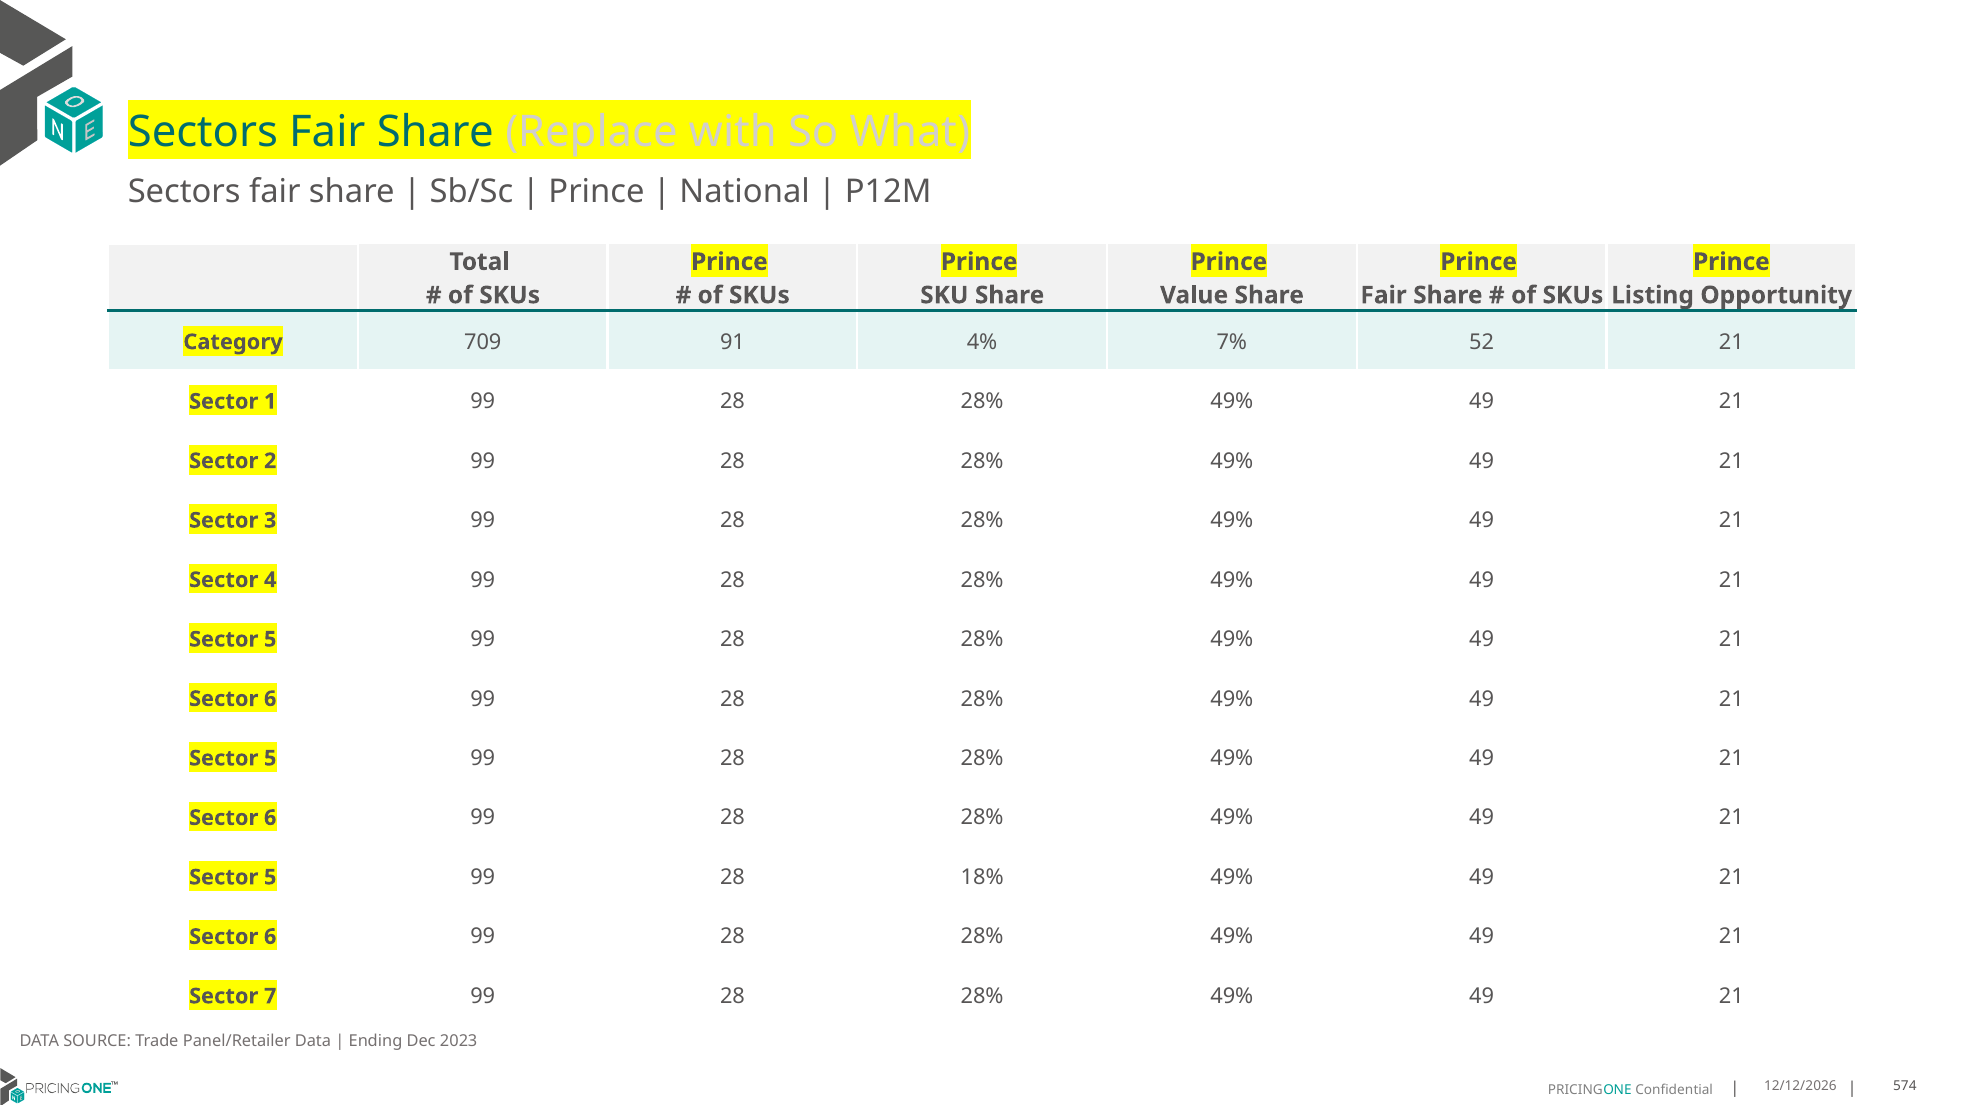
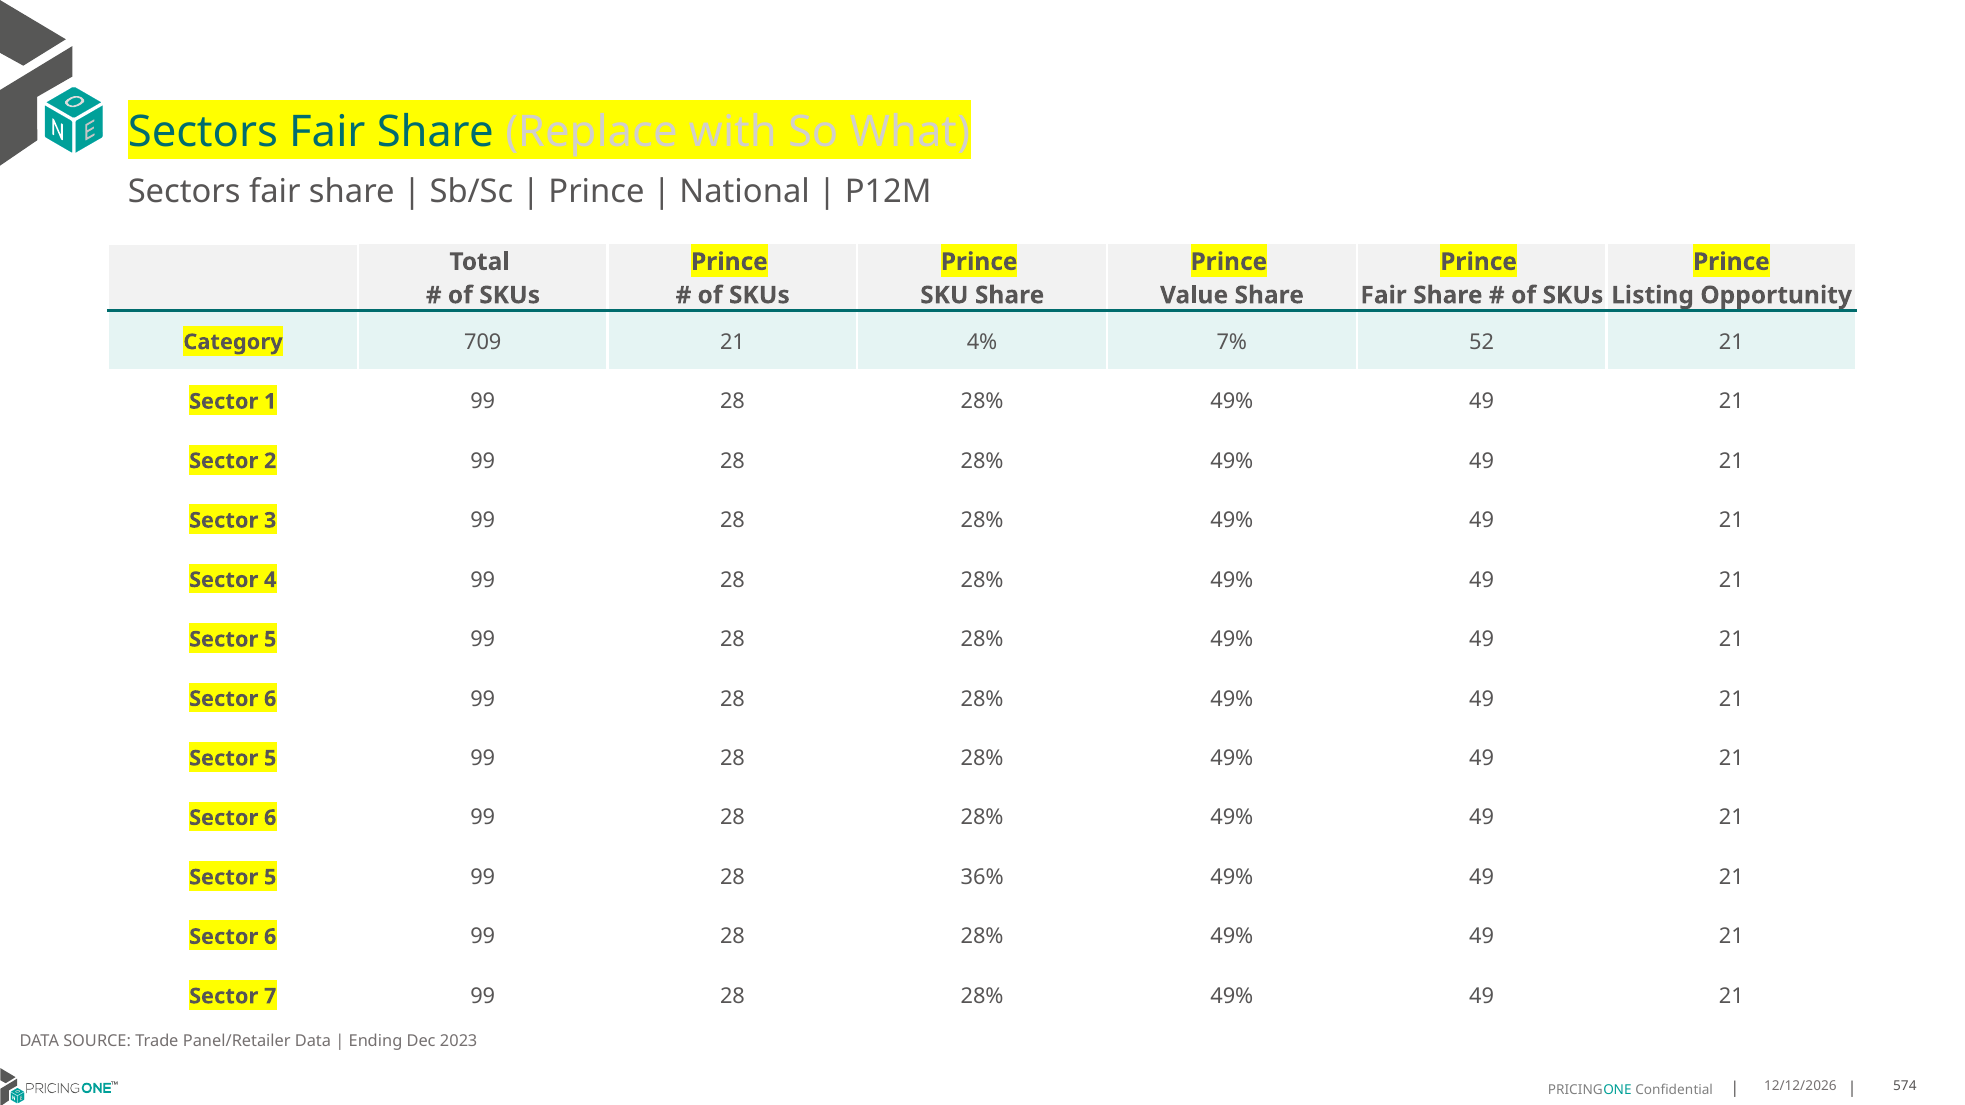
709 91: 91 -> 21 (732, 342)
18%: 18% -> 36% (982, 878)
